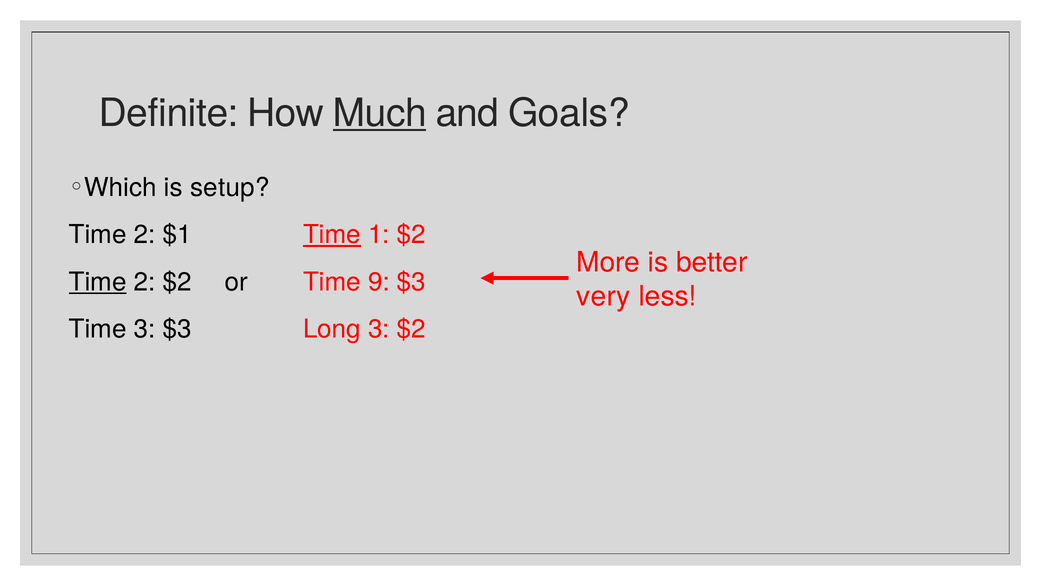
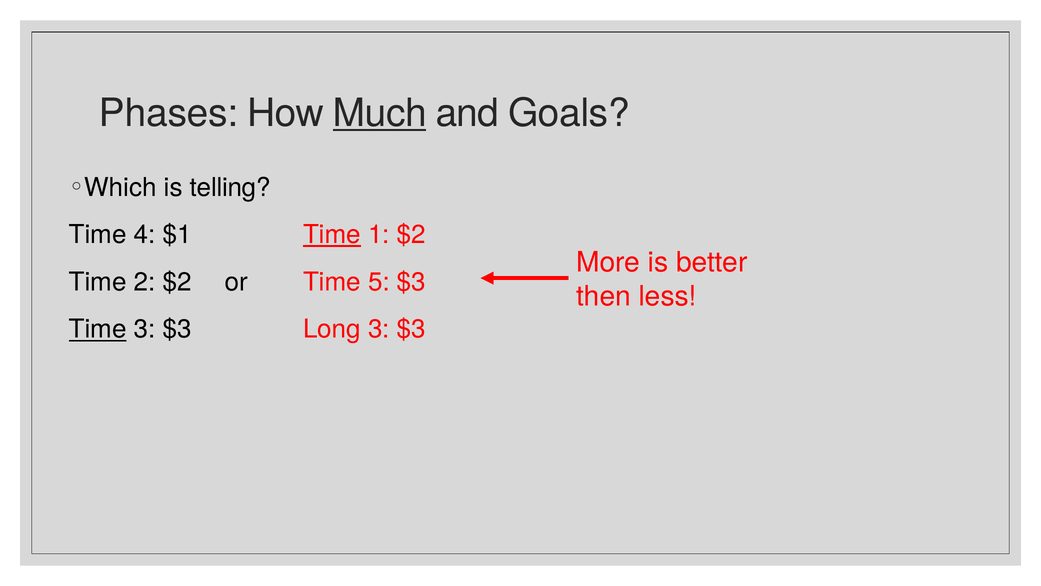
Definite: Definite -> Phases (169, 113)
setup: setup -> telling (230, 187)
2: 2 -> 4 (145, 235)
Time underline: present -> none (98, 282)
9: 9 -> 5 (379, 282)
very: very -> then (603, 296)
Time underline: none -> present (98, 329)
$2: $2 -> $3 (411, 329)
